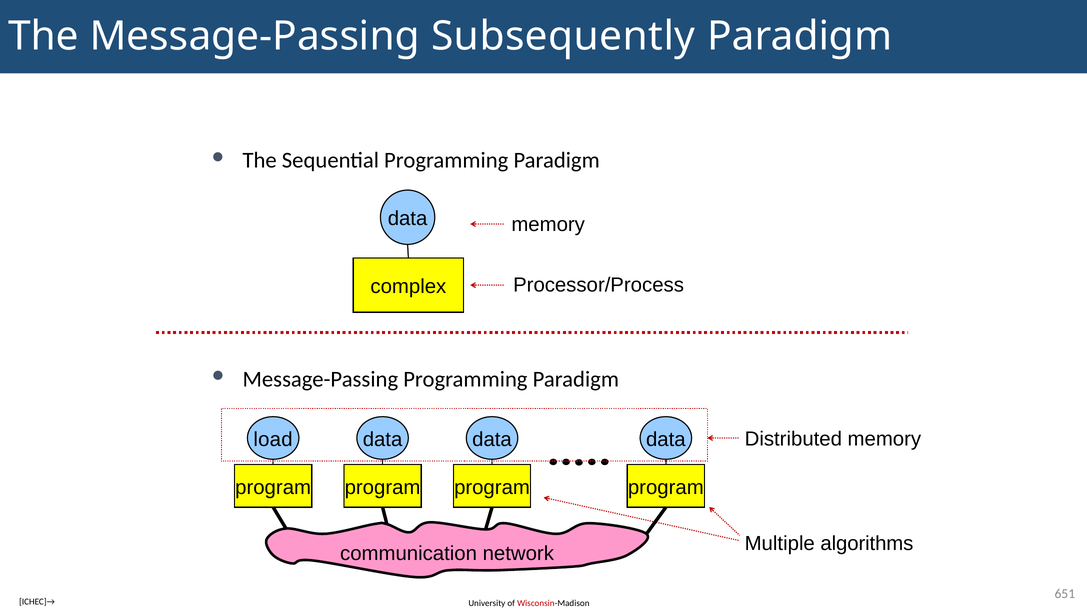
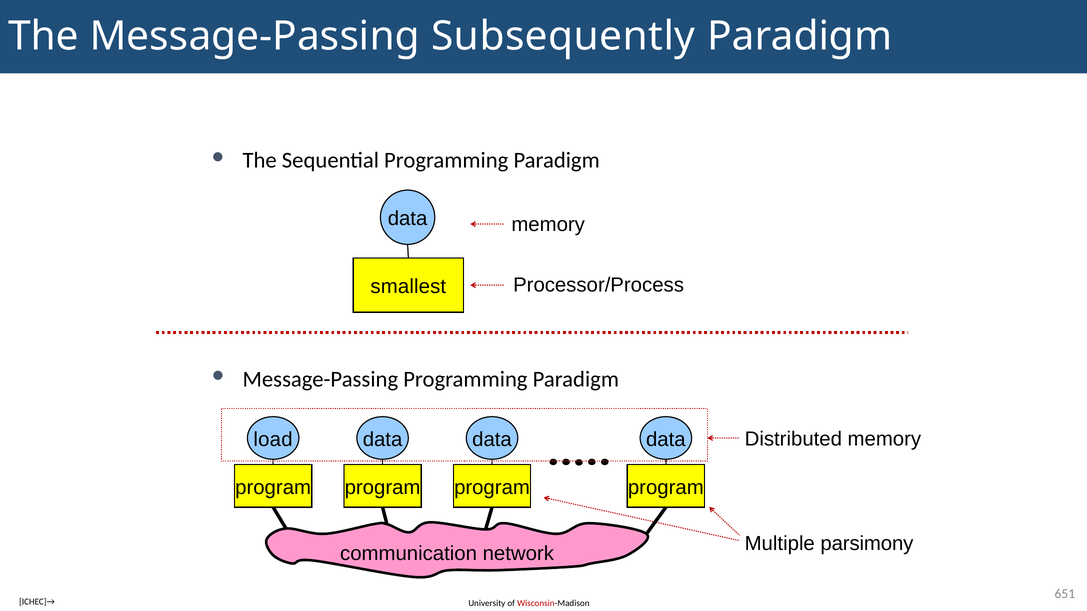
complex: complex -> smallest (408, 287)
algorithms: algorithms -> parsimony (867, 544)
